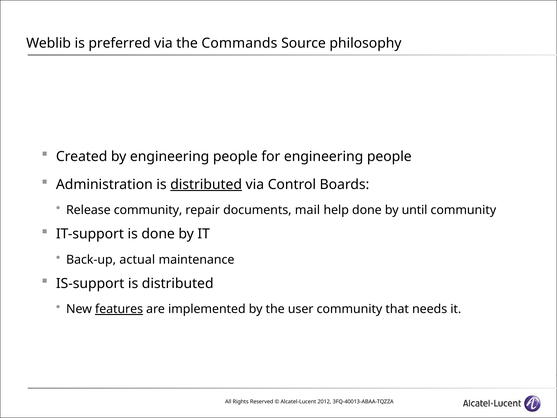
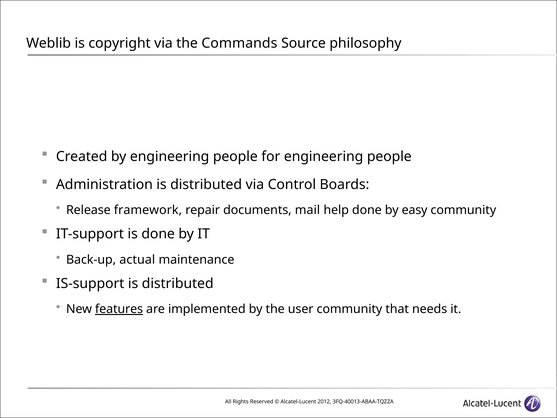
preferred: preferred -> copyright (120, 43)
distributed underline: present -> none (206, 184)
Release community: community -> framework (148, 210)
until: until -> easy (415, 210)
